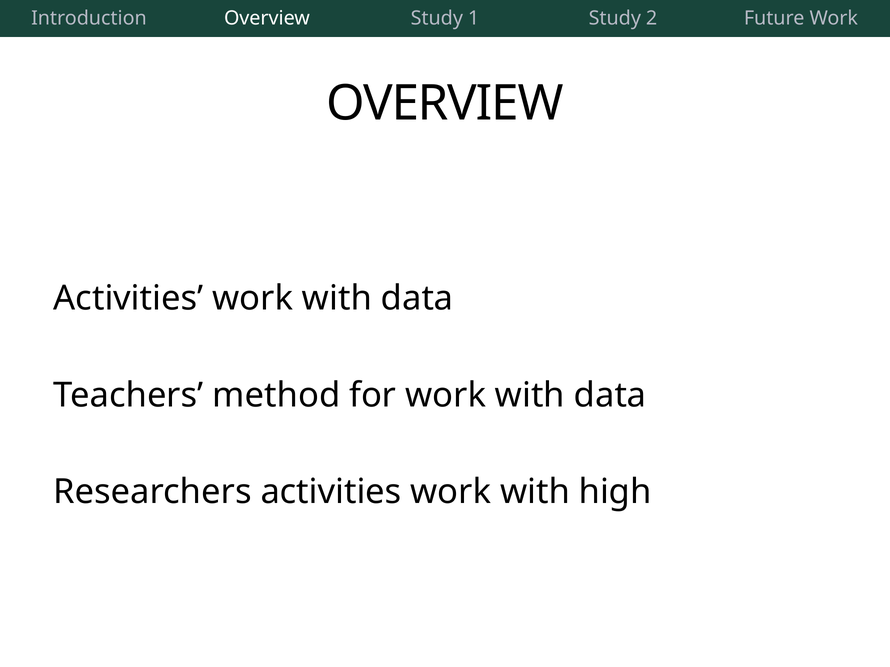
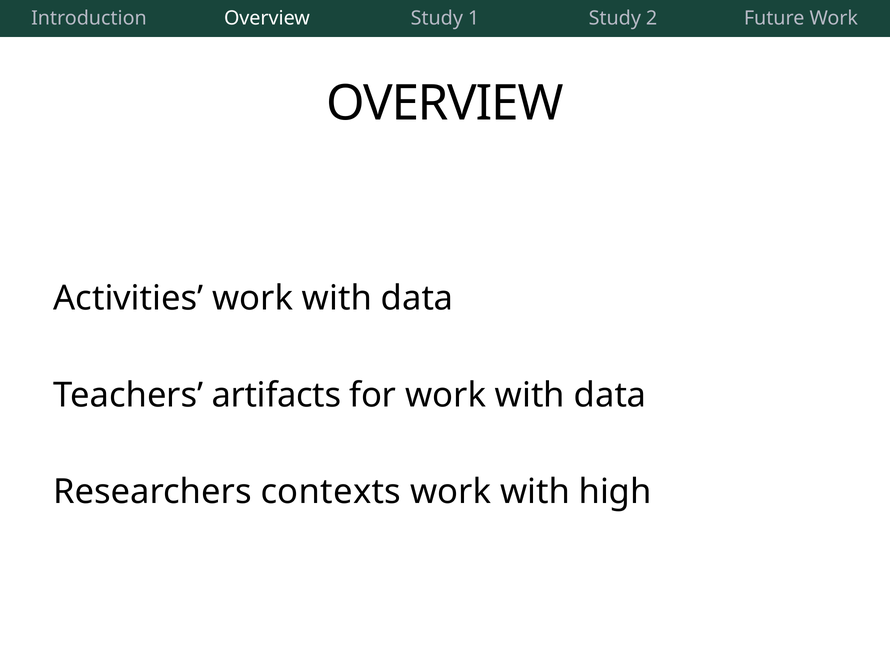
method: method -> artifacts (276, 395)
Researchers activities: activities -> contexts (331, 492)
